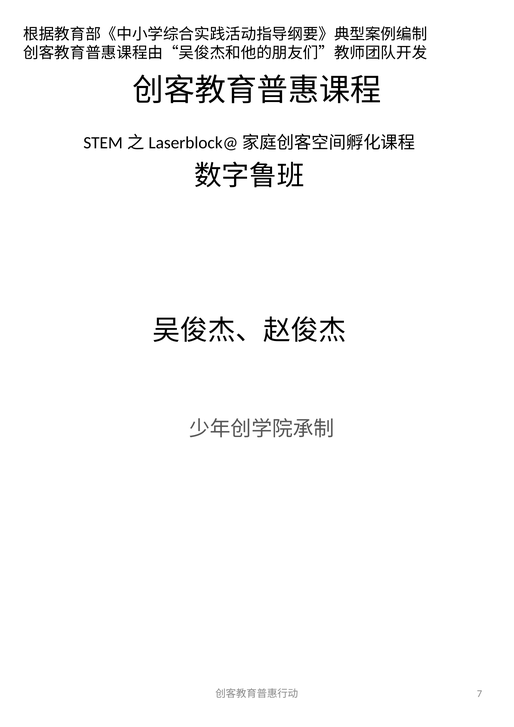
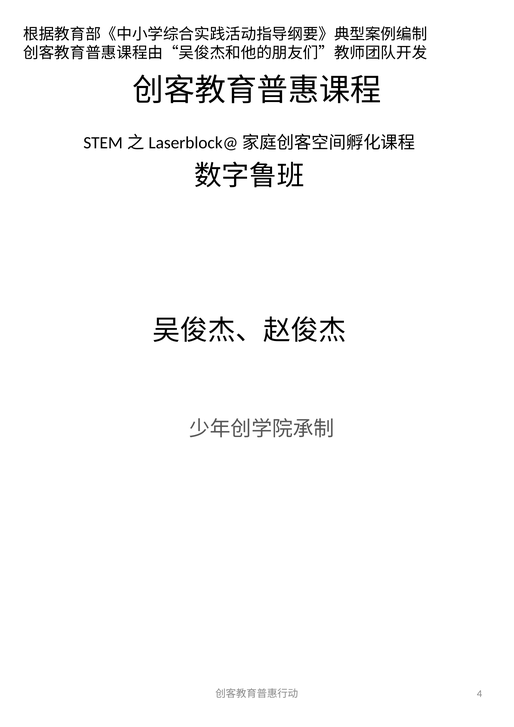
7: 7 -> 4 (480, 694)
